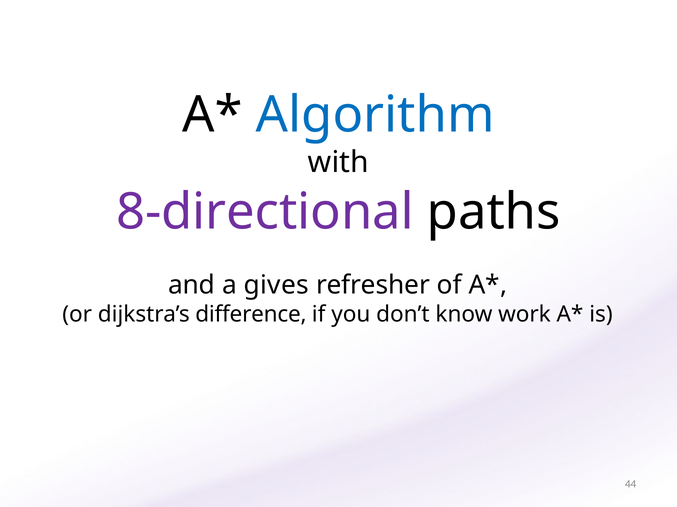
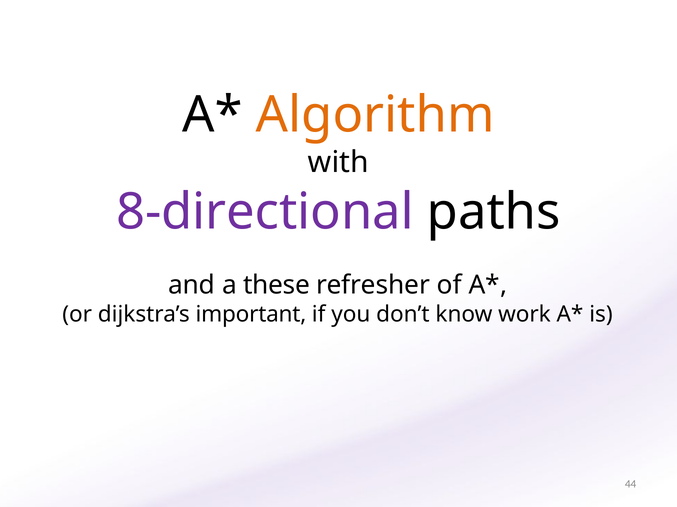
Algorithm colour: blue -> orange (375, 115)
gives: gives -> these (277, 285)
difference: difference -> important (251, 315)
